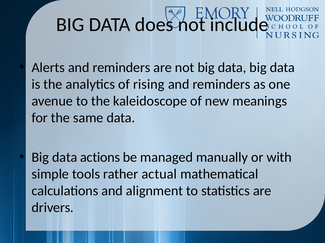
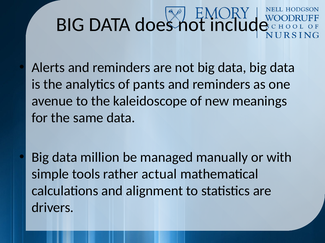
rising: rising -> pants (149, 85)
actions: actions -> million (100, 158)
